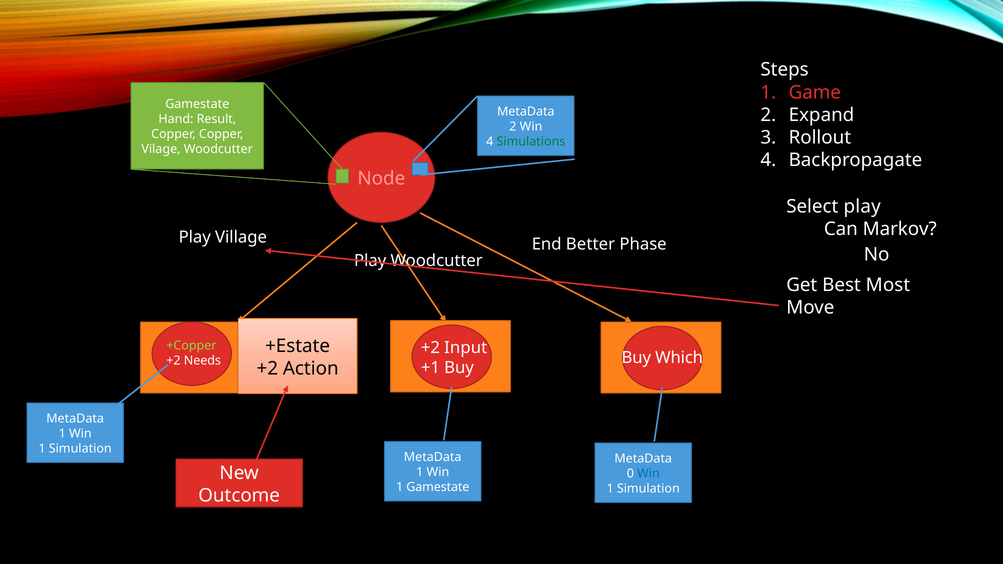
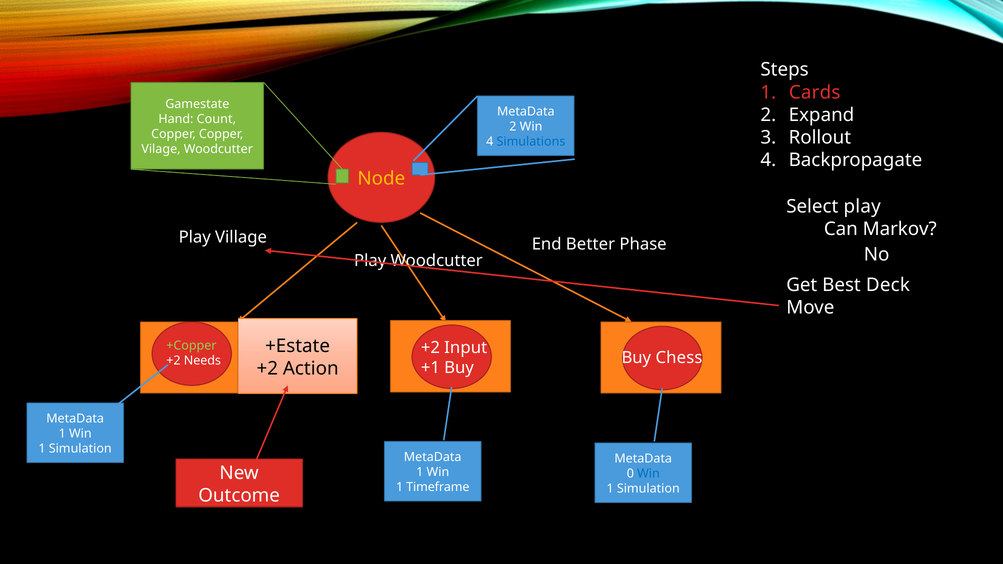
Game: Game -> Cards (815, 92)
Result: Result -> Count (216, 119)
Simulations colour: green -> blue (531, 142)
Node colour: pink -> yellow (381, 179)
Most: Most -> Deck (888, 285)
Which: Which -> Chess (679, 358)
1 Gamestate: Gamestate -> Timeframe (438, 487)
